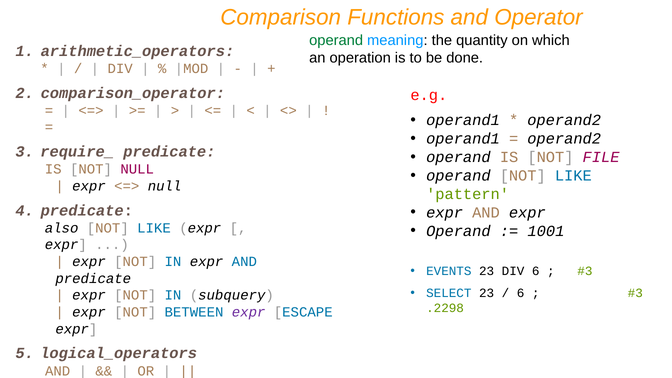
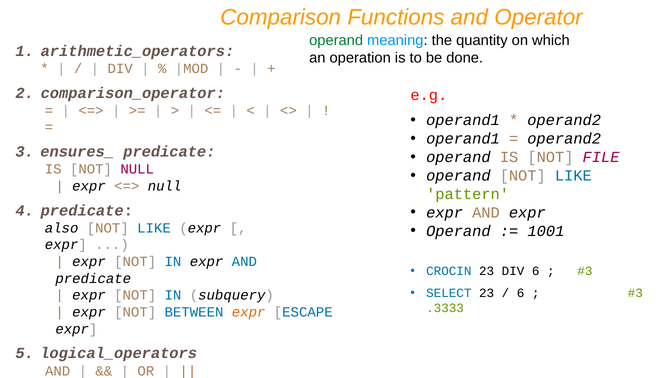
require_: require_ -> ensures_ (77, 152)
EVENTS: EVENTS -> CROCIN (449, 271)
.2298: .2298 -> .3333 (445, 308)
expr colour: purple -> orange (249, 312)
